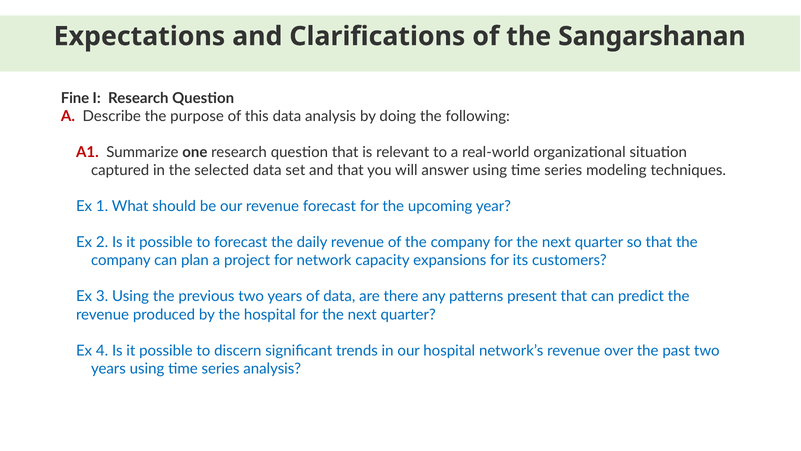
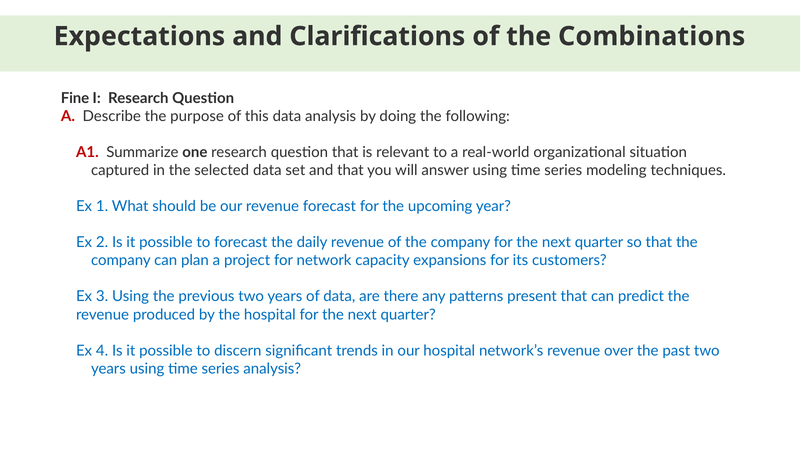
Sangarshanan: Sangarshanan -> Combinations (652, 36)
